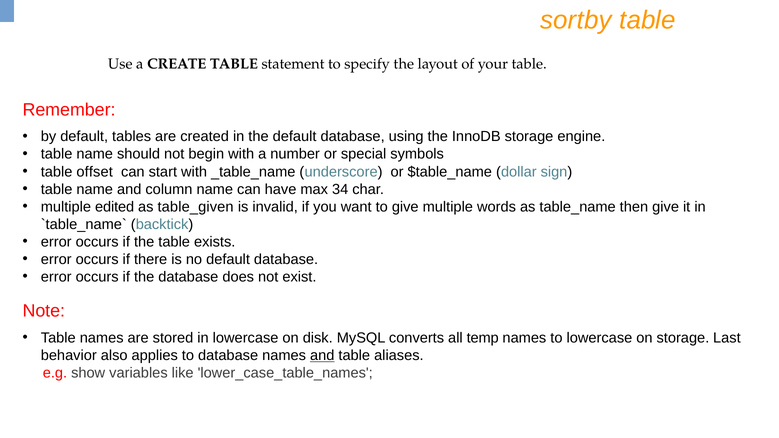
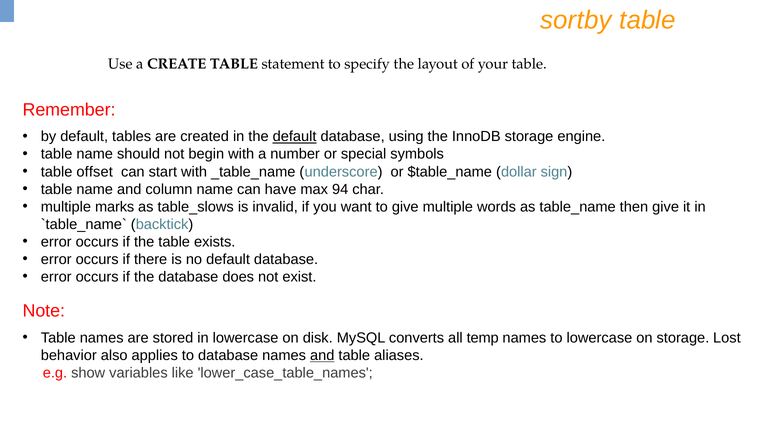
default underline: none -> present (295, 137)
34: 34 -> 94 (340, 189)
edited: edited -> marks (115, 207)
table_given: table_given -> table_slows (196, 207)
Last: Last -> Lost (727, 338)
